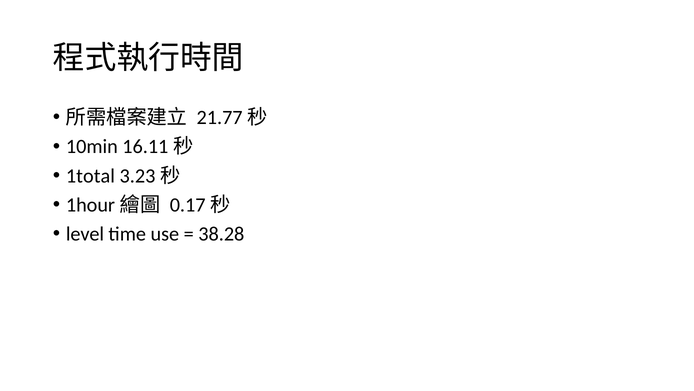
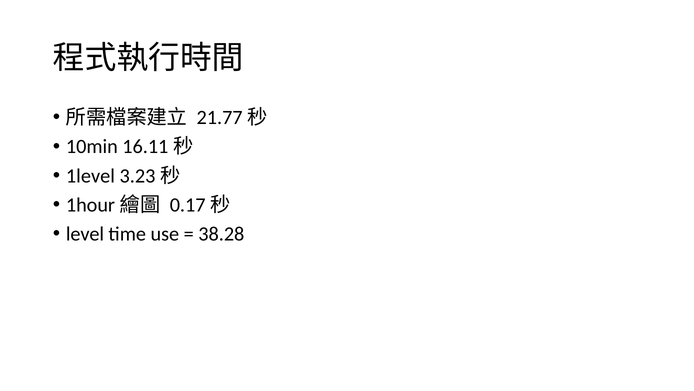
1total: 1total -> 1level (90, 176)
